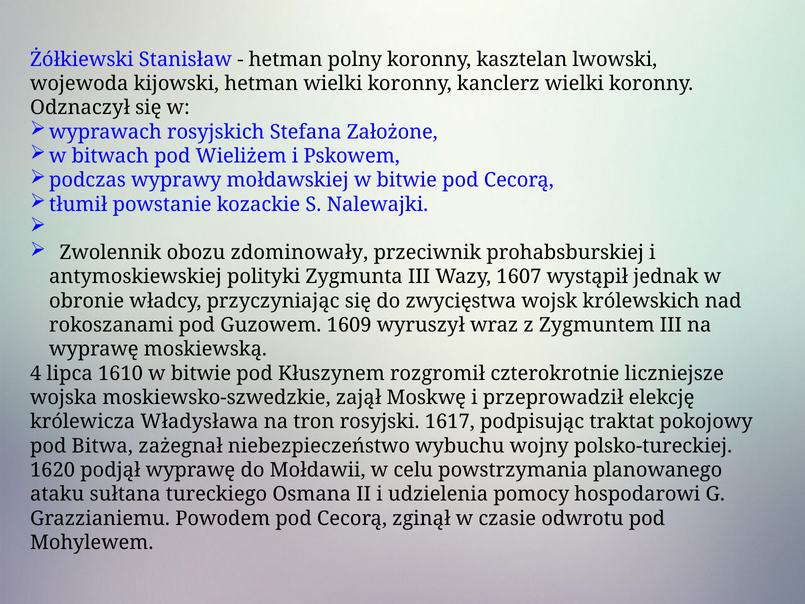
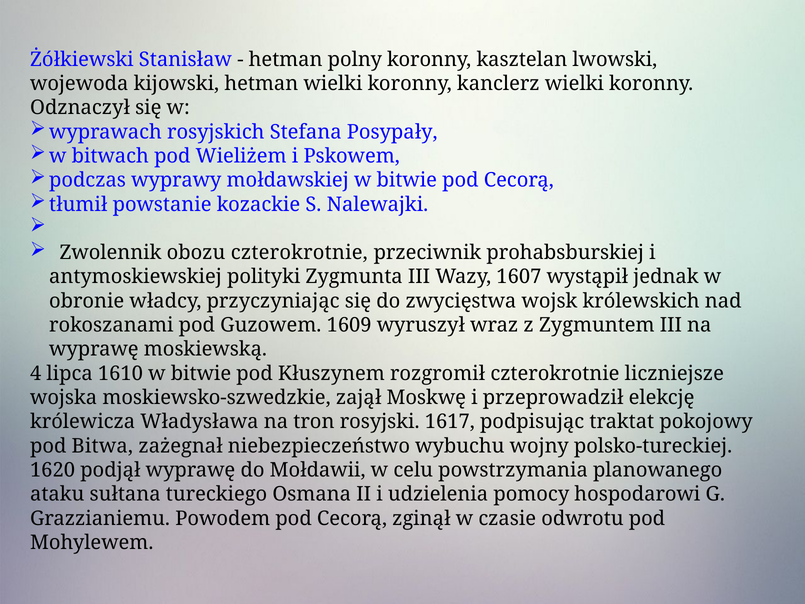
Założone: Założone -> Posypały (392, 132)
obozu zdominowały: zdominowały -> czterokrotnie (299, 253)
